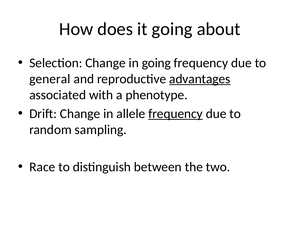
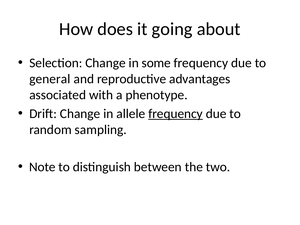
in going: going -> some (156, 63)
advantages underline: present -> none (200, 79)
Race: Race -> Note (42, 167)
